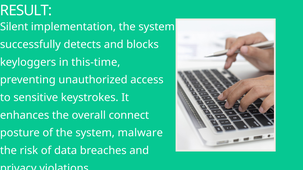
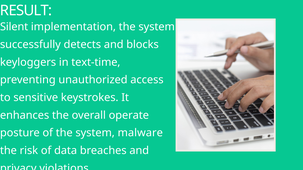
this-time: this-time -> text-time (96, 62)
connect: connect -> operate (129, 115)
